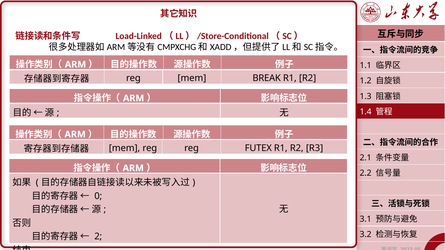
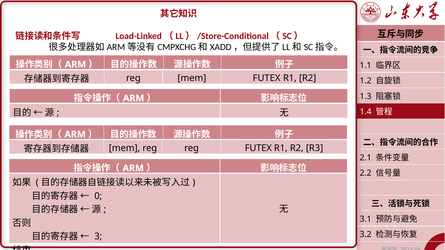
mem BREAK: BREAK -> FUTEX (267, 78)
2: 2 -> 3 (98, 237)
